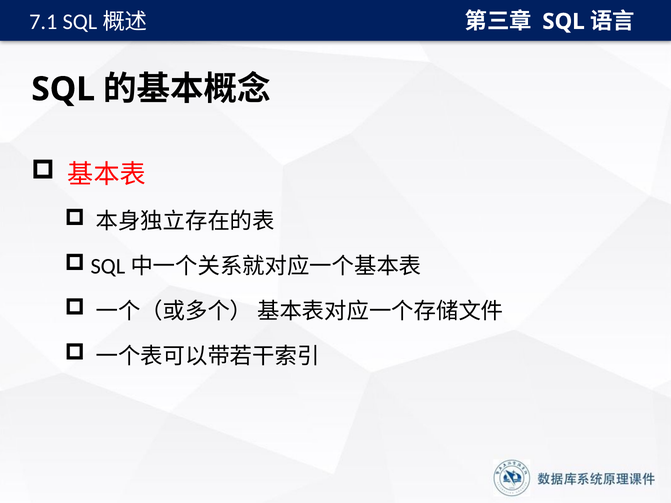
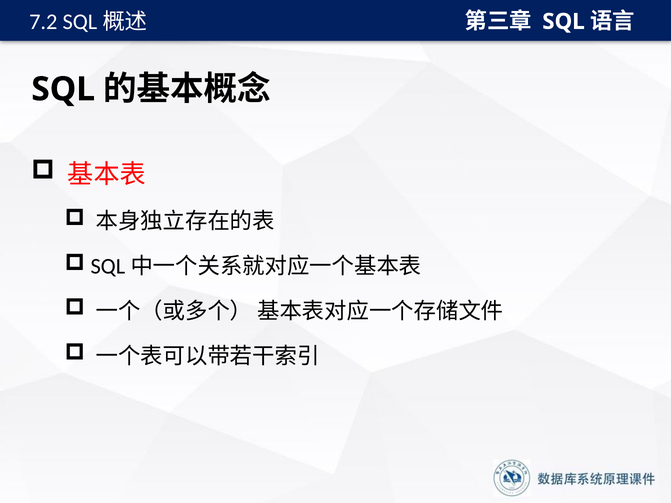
7.1: 7.1 -> 7.2 (43, 22)
